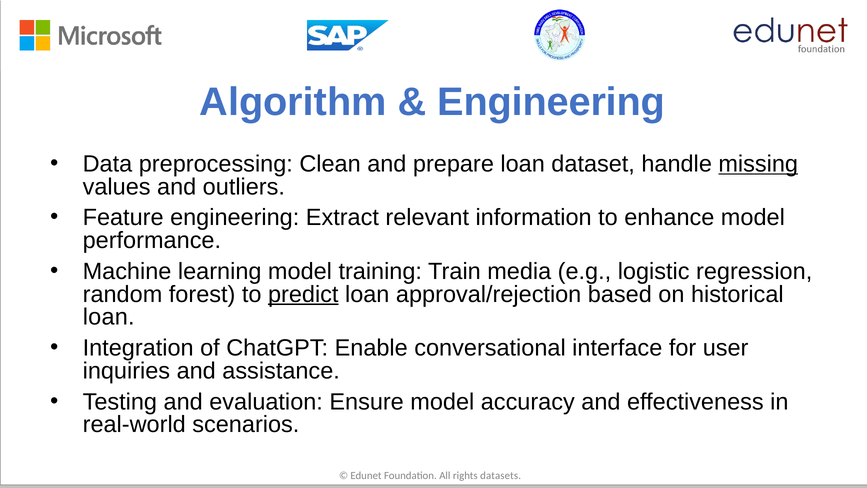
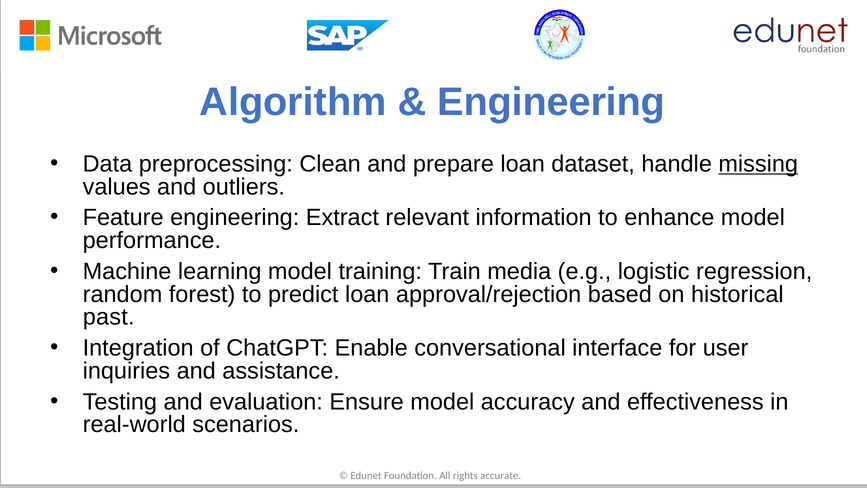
predict underline: present -> none (303, 294)
loan: loan -> past (109, 317)
datasets: datasets -> accurate (501, 475)
